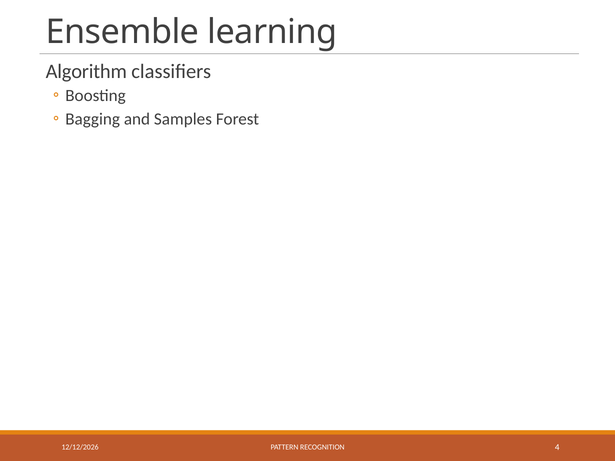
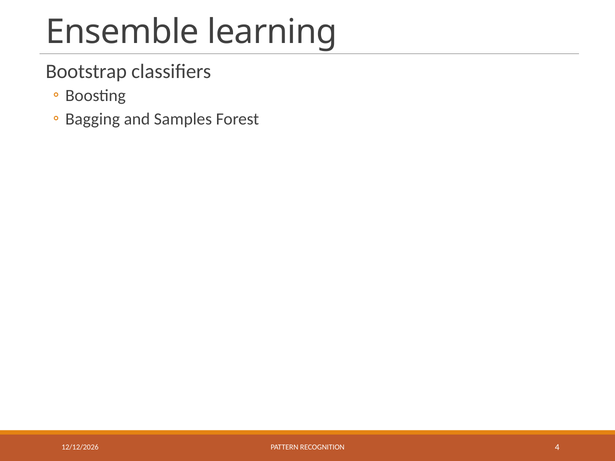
Algorithm: Algorithm -> Bootstrap (86, 72)
